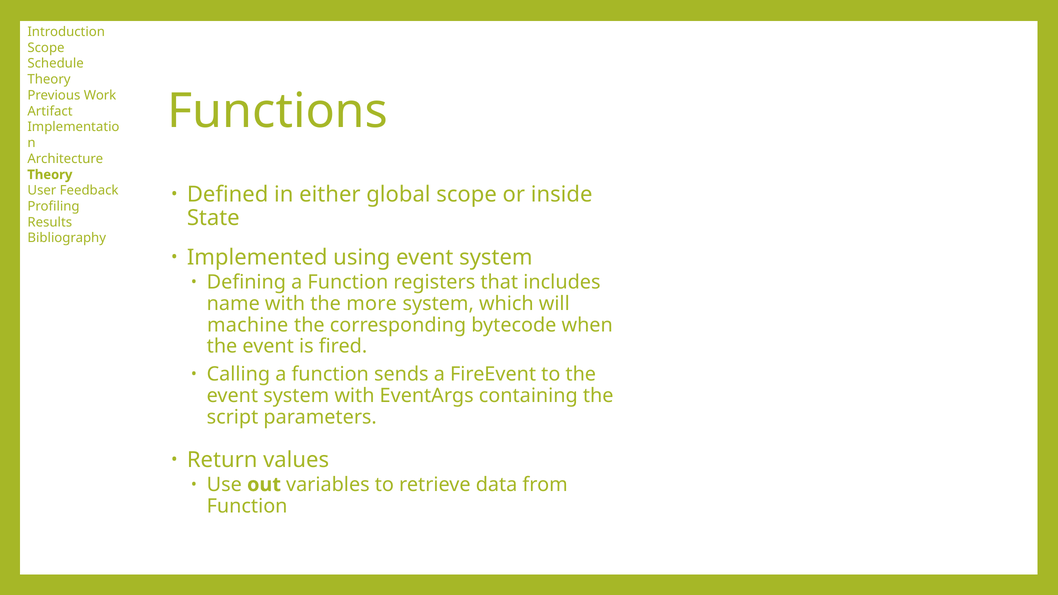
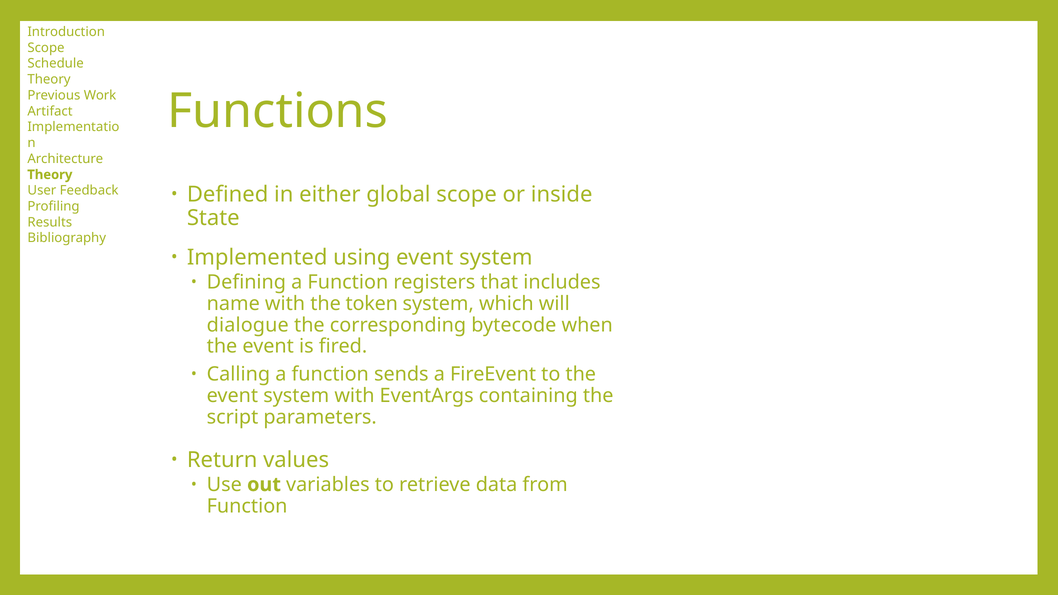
more: more -> token (372, 304)
machine: machine -> dialogue (248, 325)
